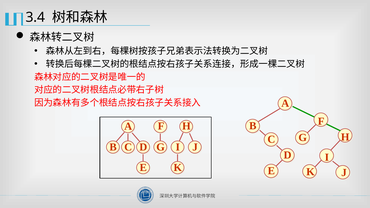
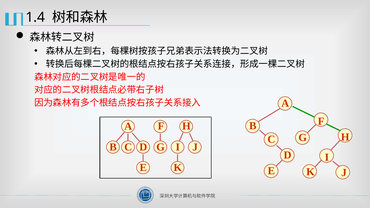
3.4: 3.4 -> 1.4 (35, 17)
